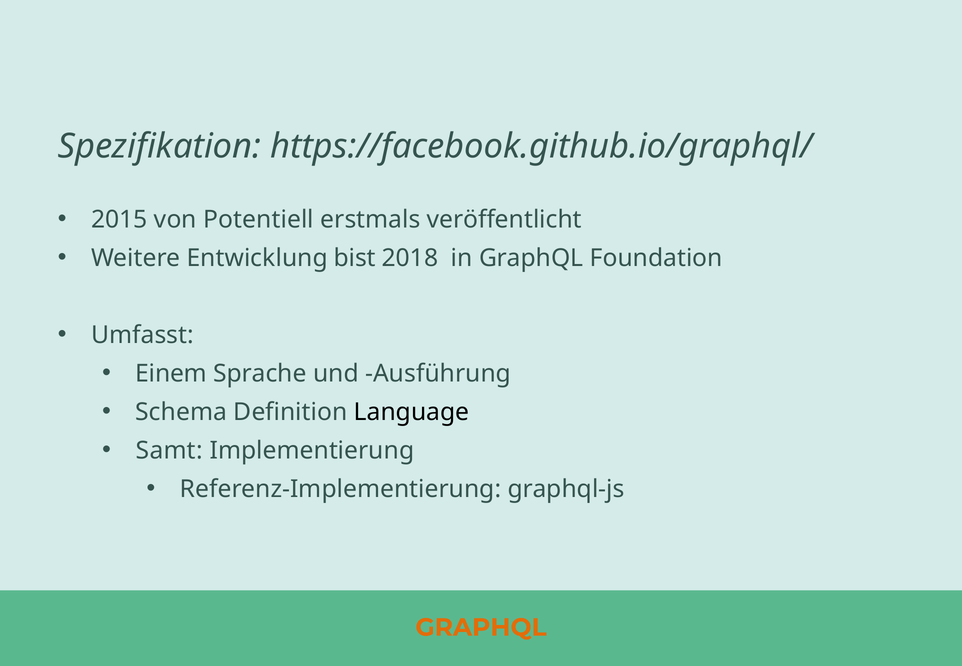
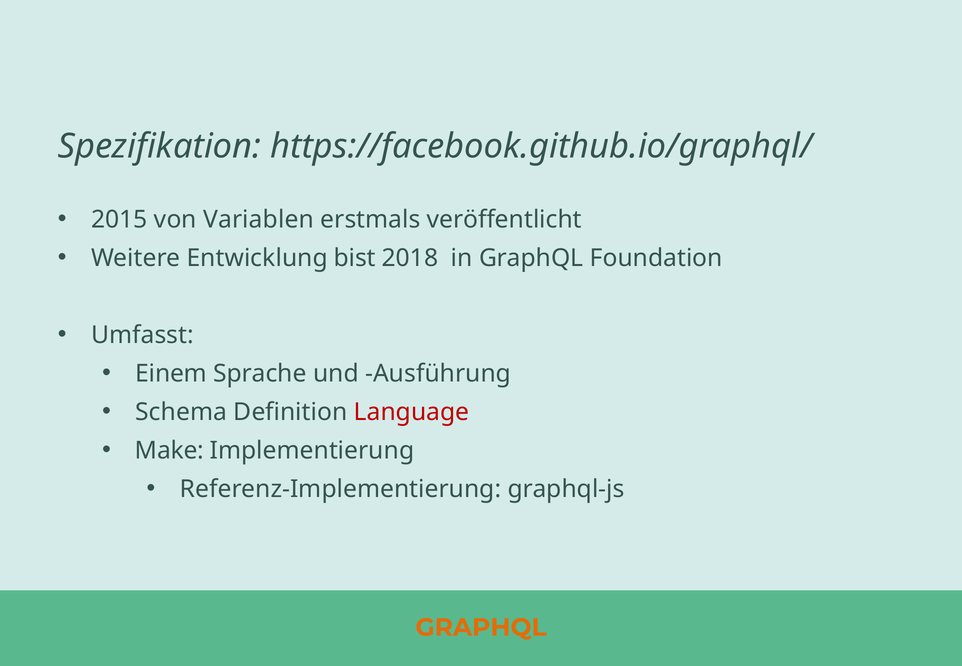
Potentiell: Potentiell -> Variablen (259, 220)
Language colour: black -> red (412, 412)
Samt: Samt -> Make (169, 451)
